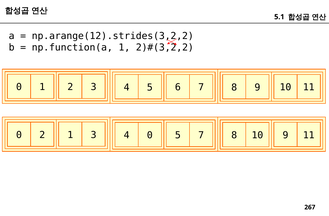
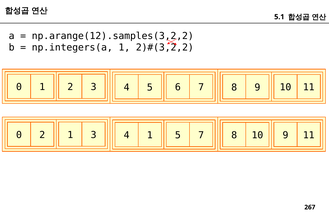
np.arange(12).strides(3,2,2: np.arange(12).strides(3,2,2 -> np.arange(12).samples(3,2,2 (113, 36)
np.function(a: np.function(a -> np.integers(a (72, 47)
4 0: 0 -> 1 (150, 135)
